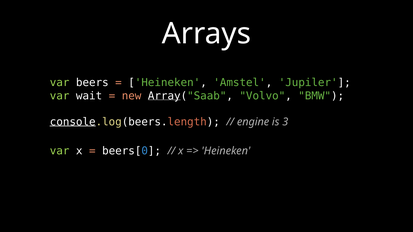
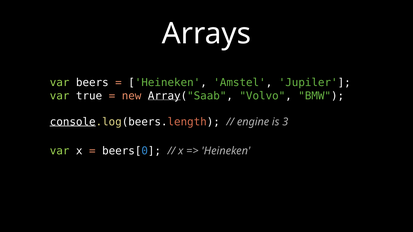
wait: wait -> true (89, 96)
